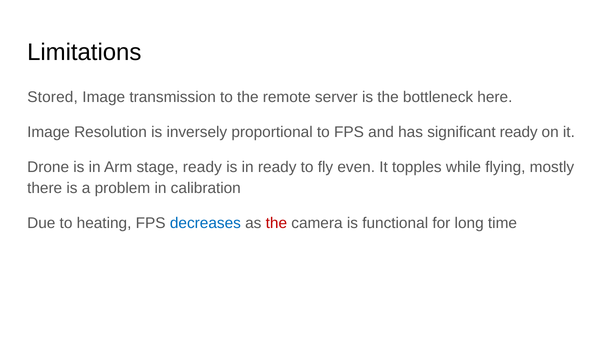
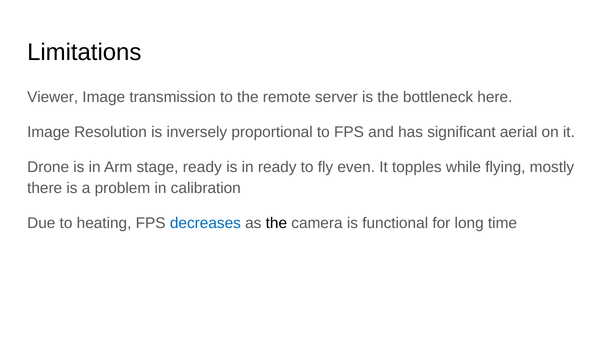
Stored: Stored -> Viewer (53, 97)
significant ready: ready -> aerial (519, 132)
the colour: red -> black (276, 223)
